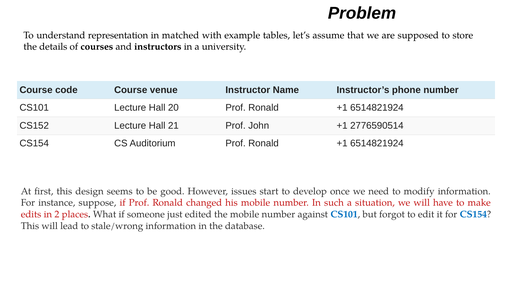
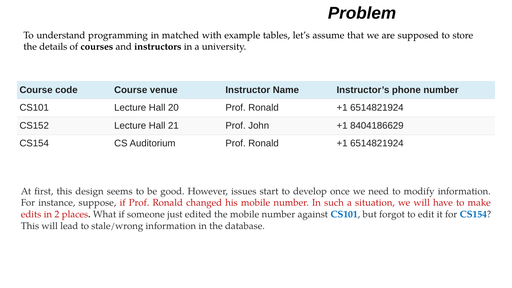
representation: representation -> programming (118, 35)
2776590514: 2776590514 -> 8404186629 (377, 126)
